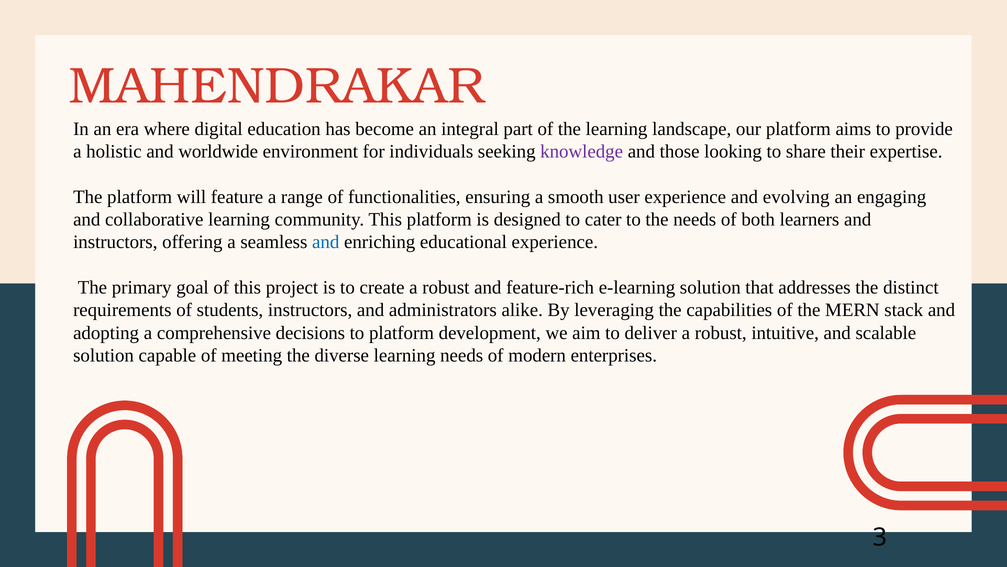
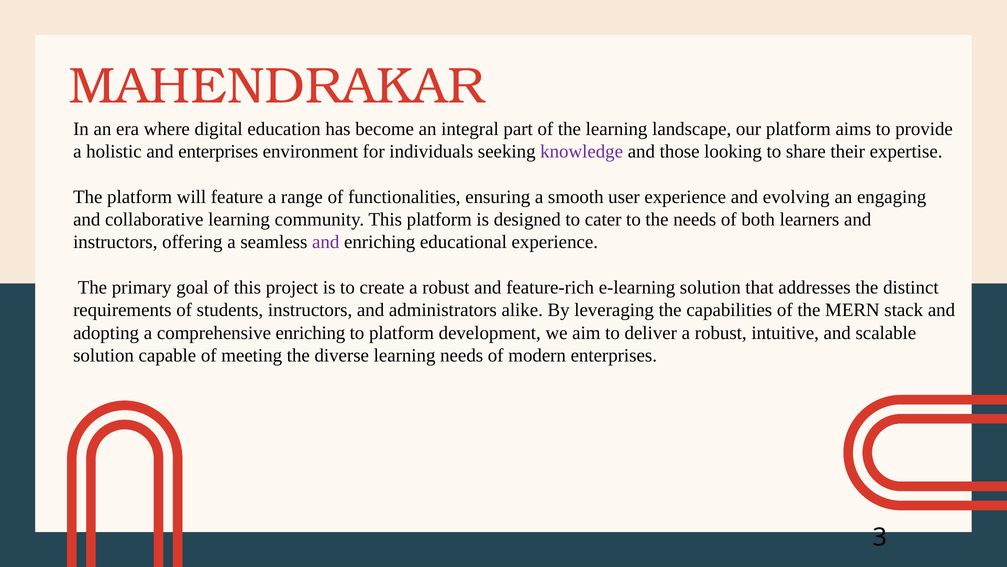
and worldwide: worldwide -> enterprises (218, 151)
and colour: blue -> purple (326, 242)
comprehensive decisions: decisions -> enriching (310, 333)
